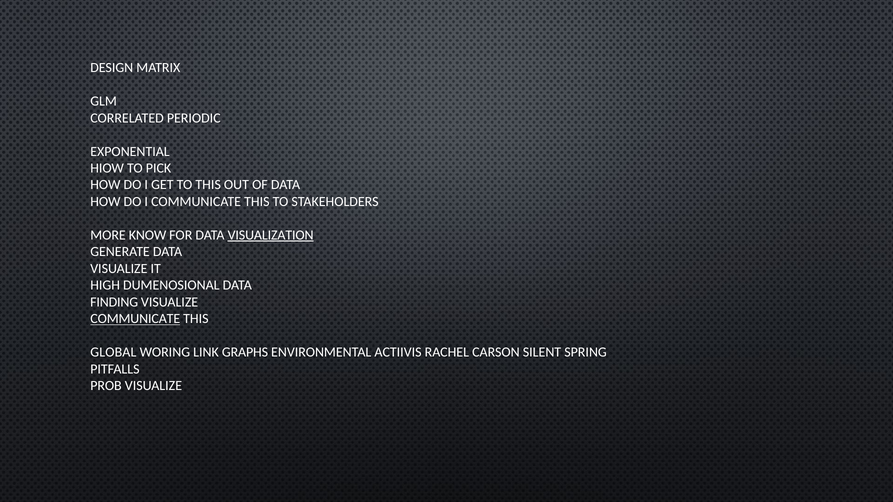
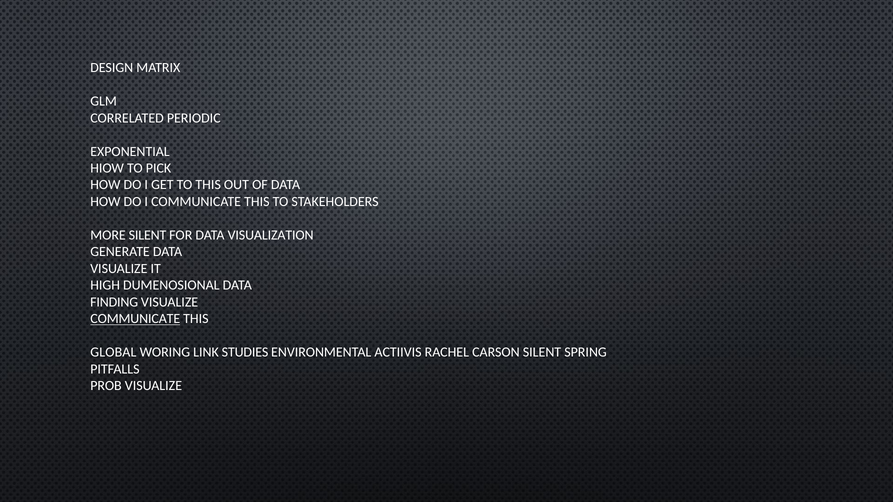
MORE KNOW: KNOW -> SILENT (148, 235)
VISUALIZATION underline: present -> none (271, 235)
GRAPHS: GRAPHS -> STUDIES (245, 352)
